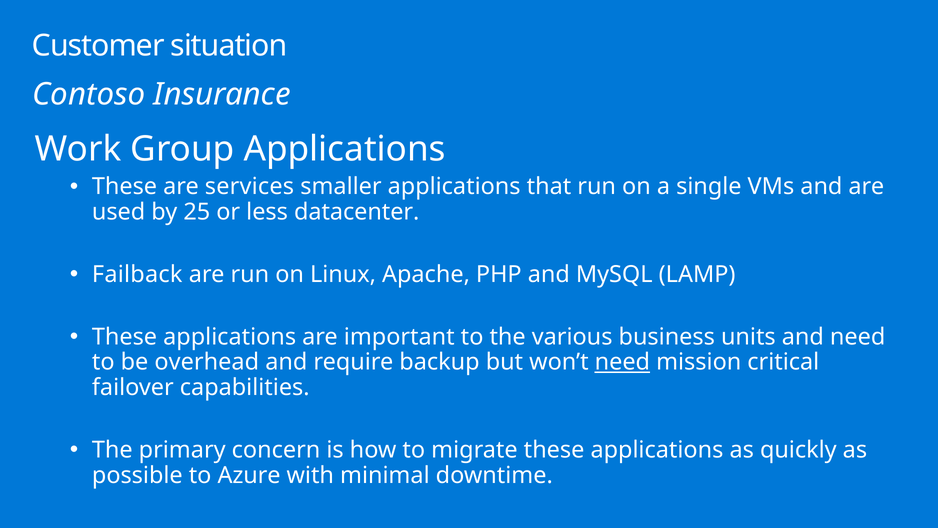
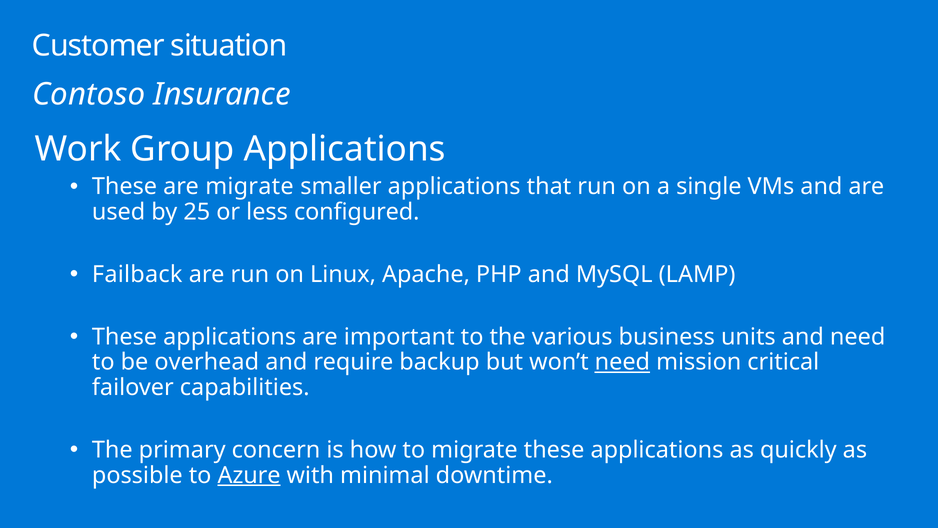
are services: services -> migrate (249, 187)
datacenter: datacenter -> configured (357, 212)
Azure underline: none -> present (249, 475)
